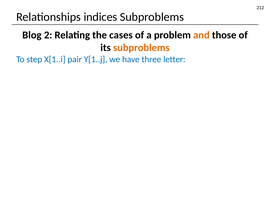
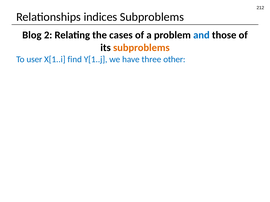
and colour: orange -> blue (201, 35)
step: step -> user (34, 59)
pair: pair -> find (75, 59)
letter: letter -> other (174, 59)
